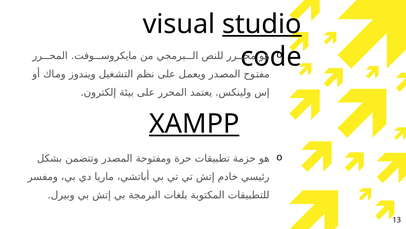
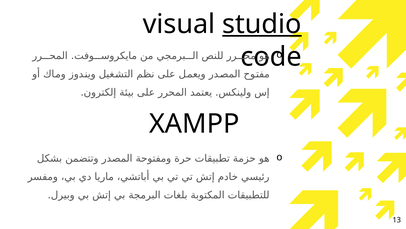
XAMPP underline: present -> none (194, 123)
